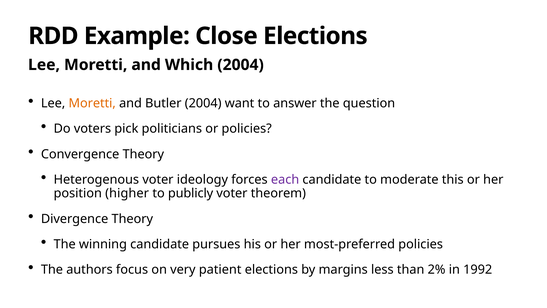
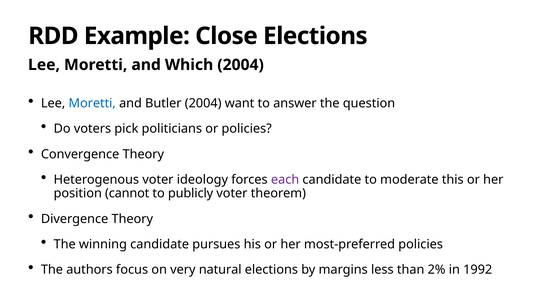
Moretti colour: orange -> blue (92, 103)
higher: higher -> cannot (127, 193)
patient: patient -> natural (220, 269)
